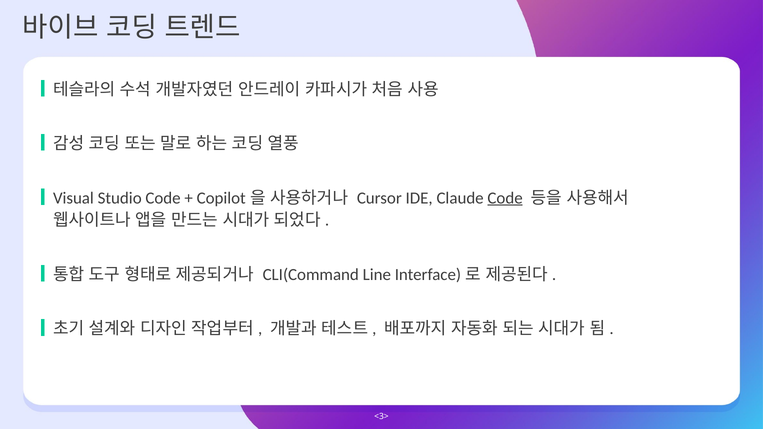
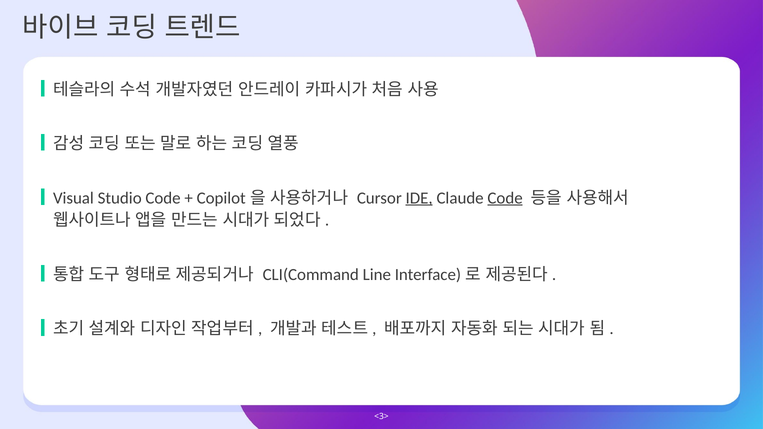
IDE underline: none -> present (419, 198)
